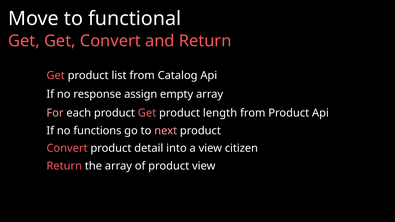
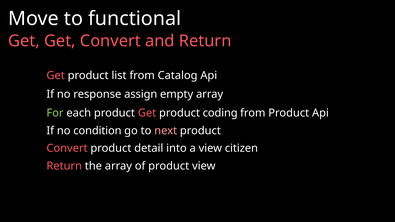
For colour: pink -> light green (55, 113)
length: length -> coding (220, 113)
functions: functions -> condition (97, 131)
